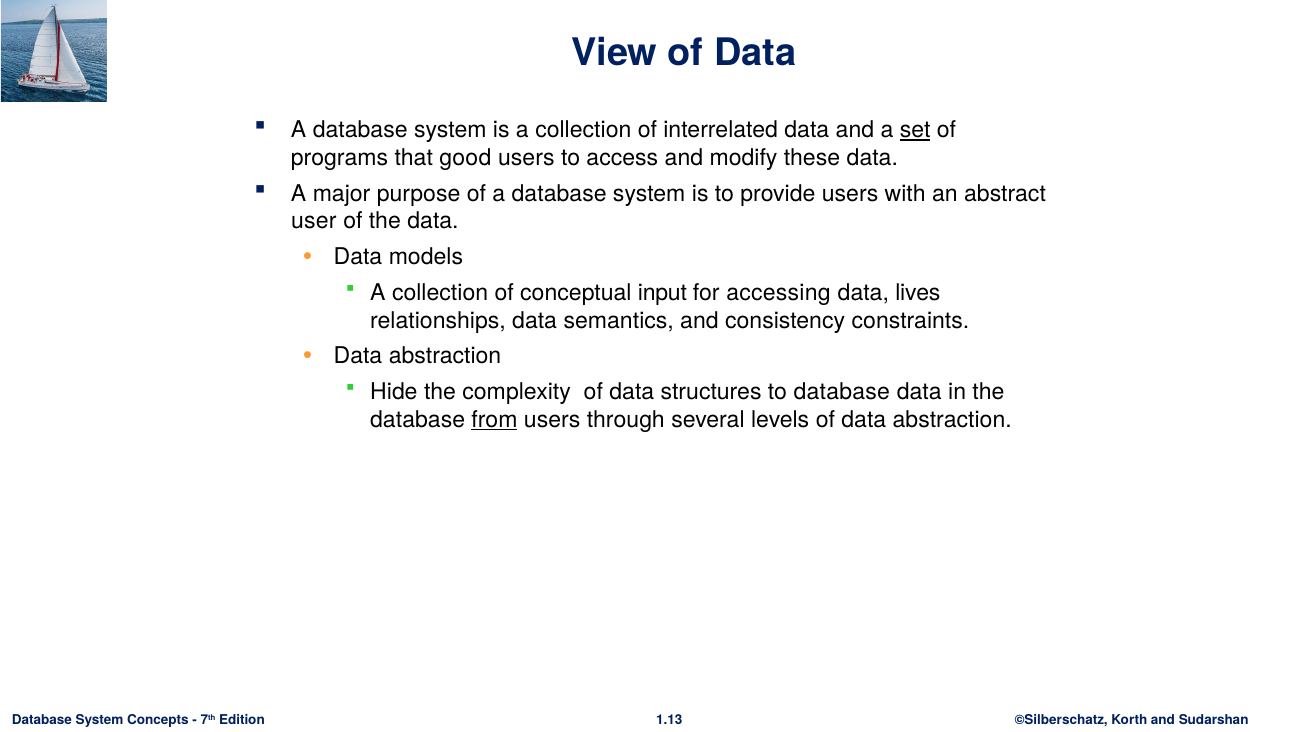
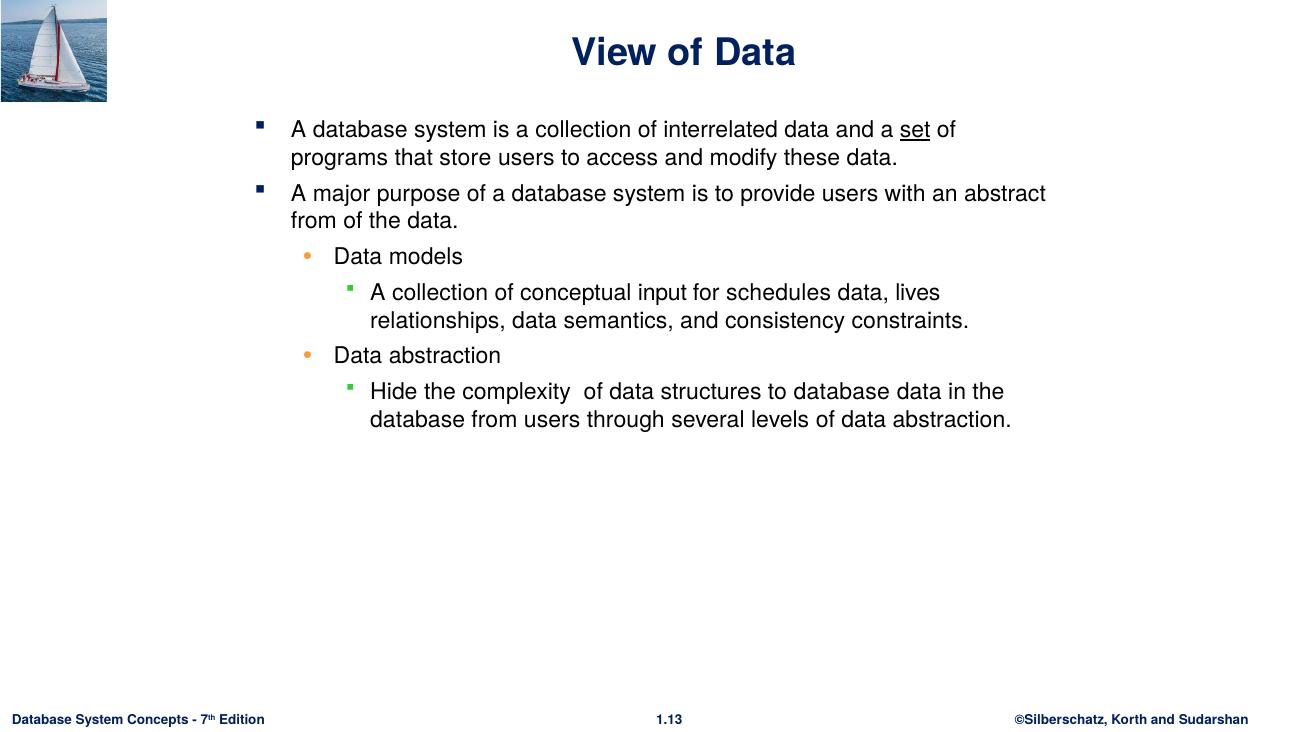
good: good -> store (465, 158)
user: user -> from (314, 221)
accessing: accessing -> schedules (779, 293)
from underline: present -> none (494, 419)
